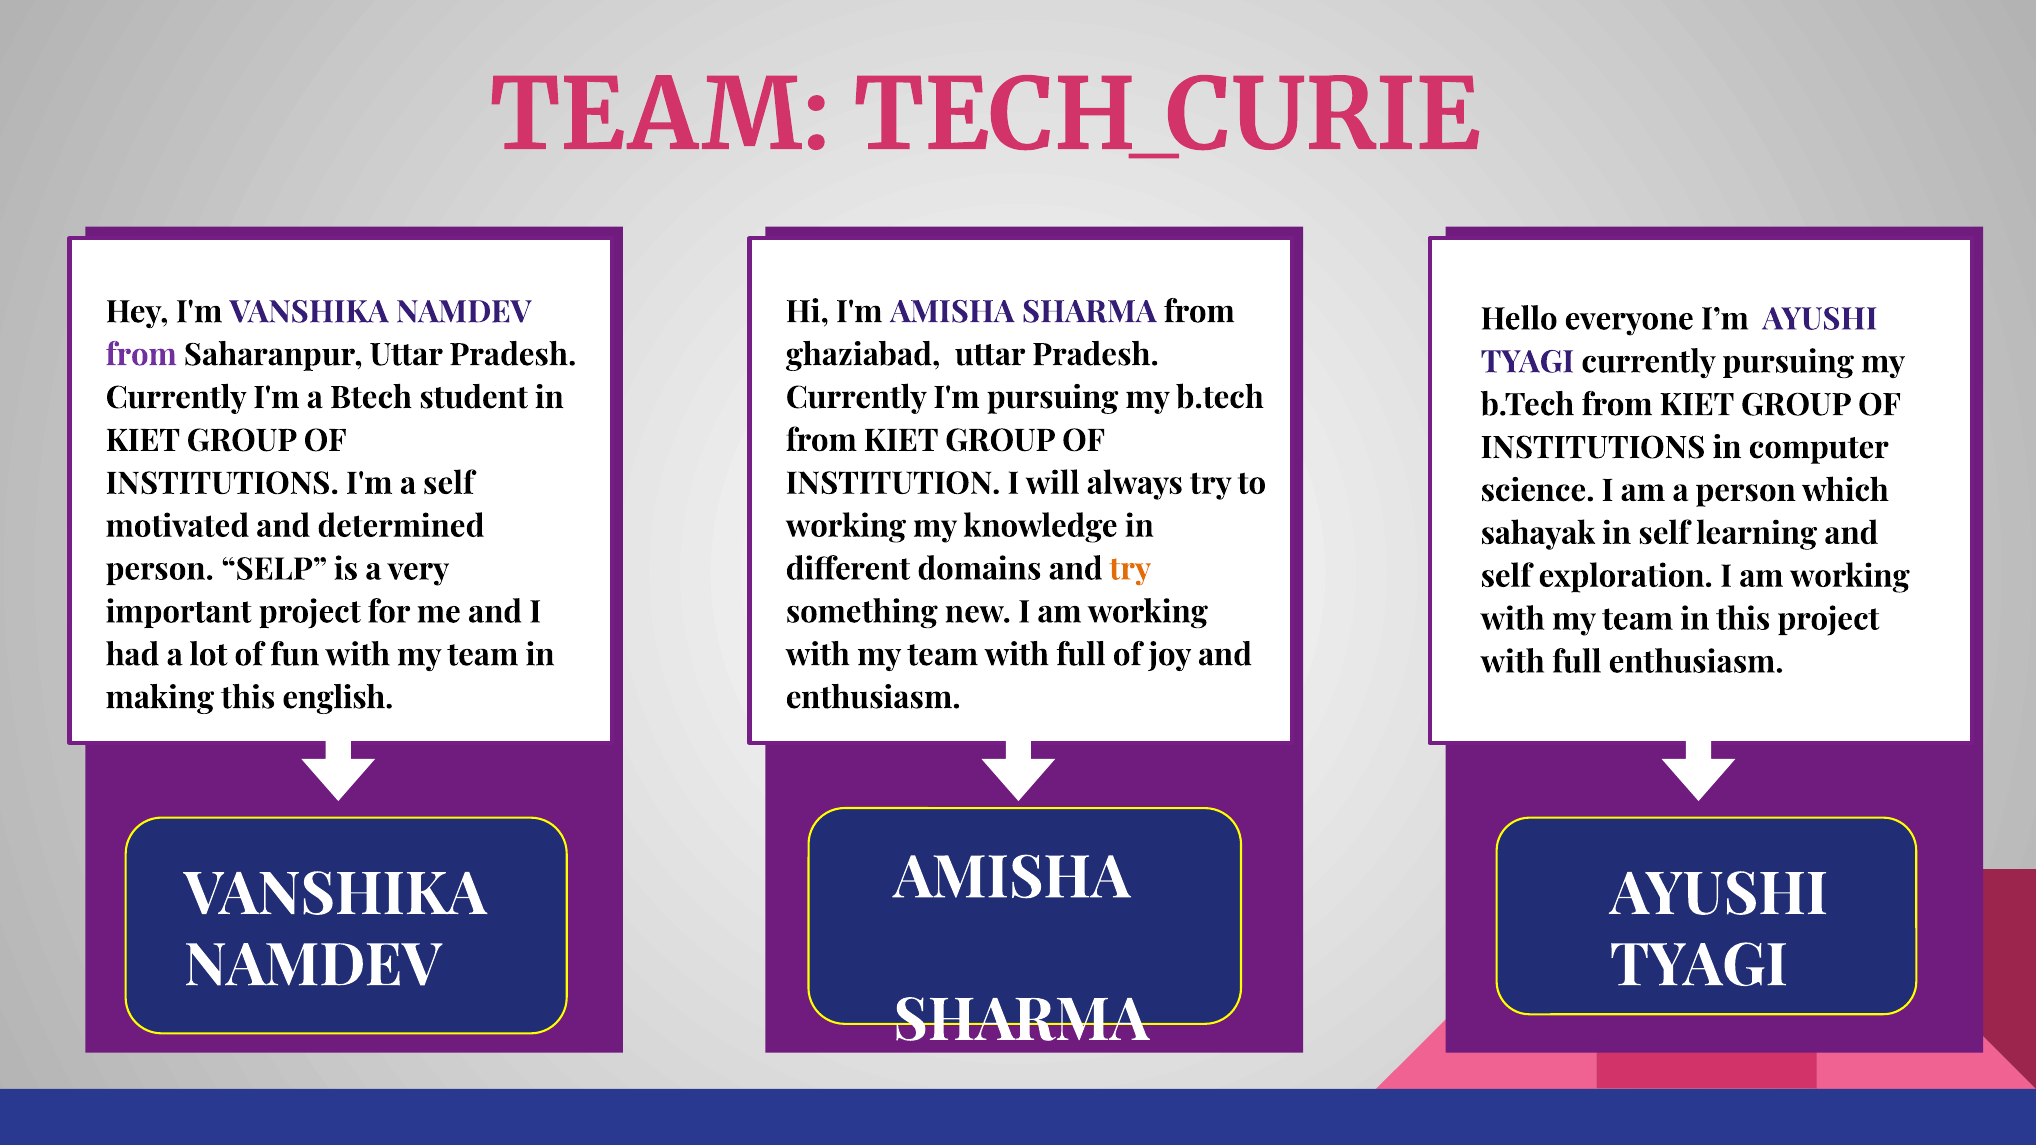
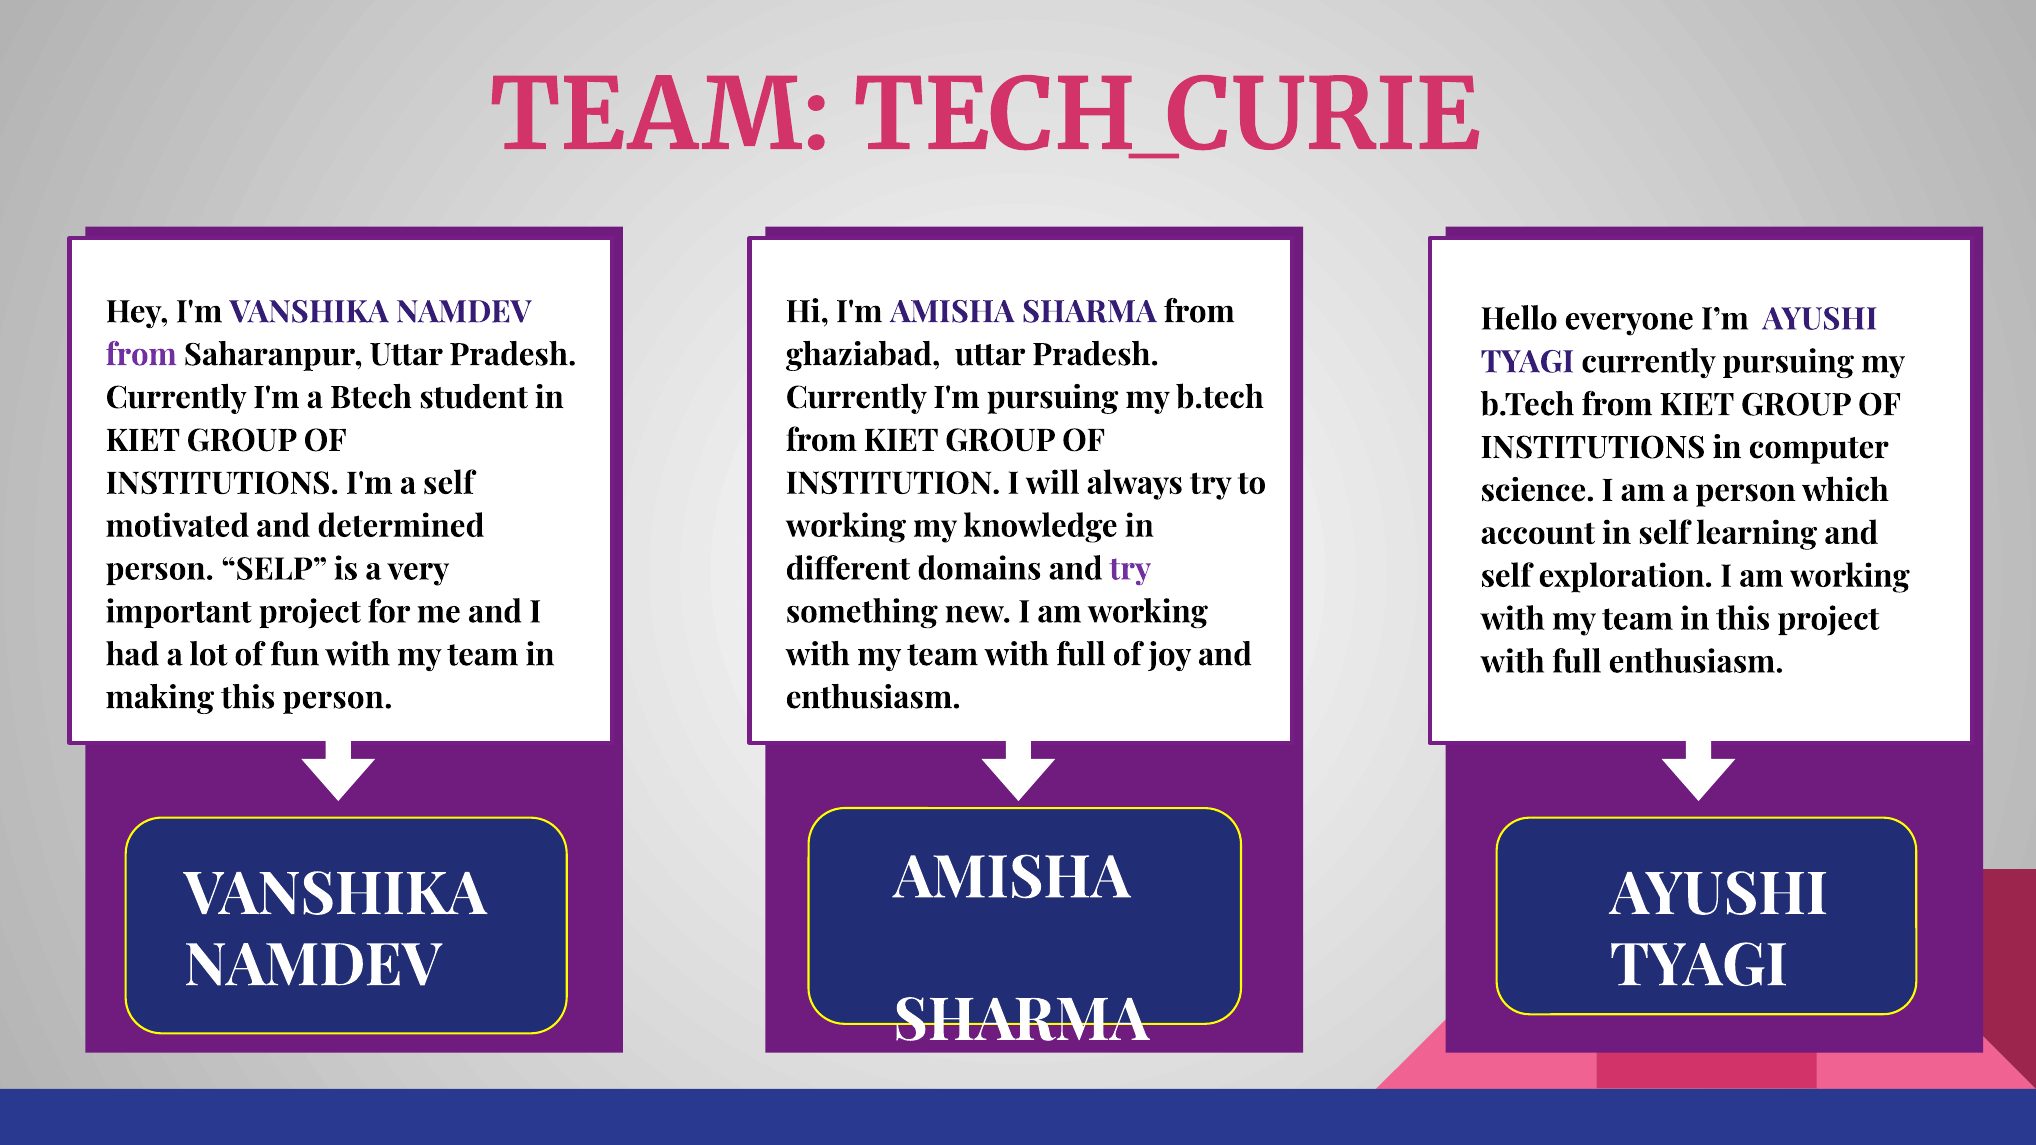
sahayak: sahayak -> account (1538, 534)
try colour: orange -> purple (1130, 569)
this english: english -> person (338, 698)
